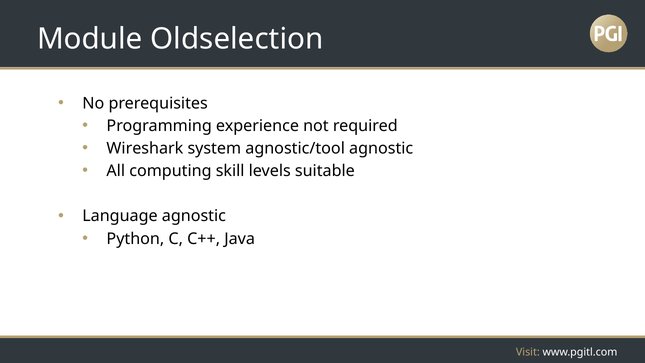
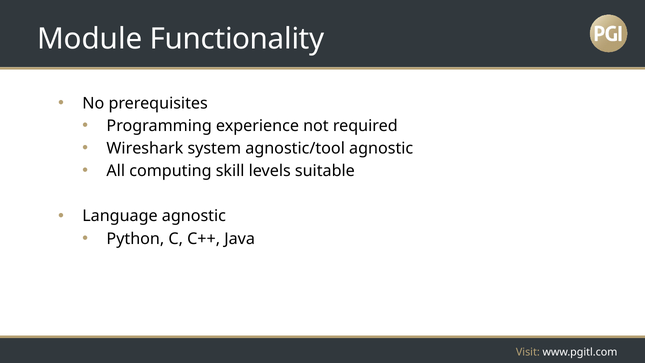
Oldselection: Oldselection -> Functionality (237, 39)
